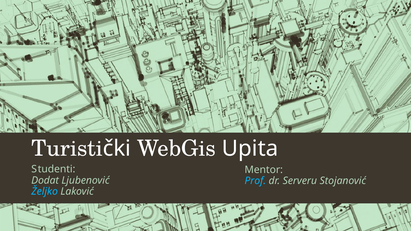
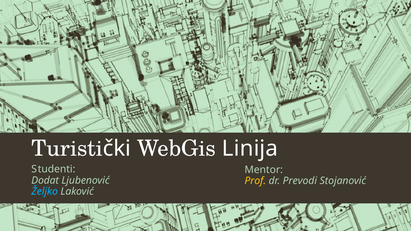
Upita: Upita -> Linija (250, 149)
Prof colour: light blue -> yellow (255, 181)
Serveru: Serveru -> Prevodi (300, 181)
